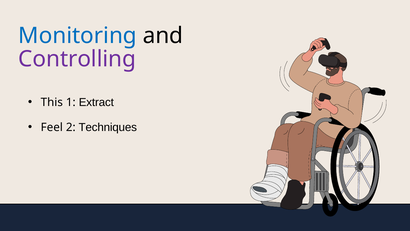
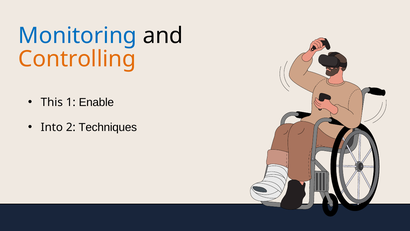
Controlling colour: purple -> orange (77, 59)
Extract: Extract -> Enable (96, 102)
Feel: Feel -> Into (52, 127)
